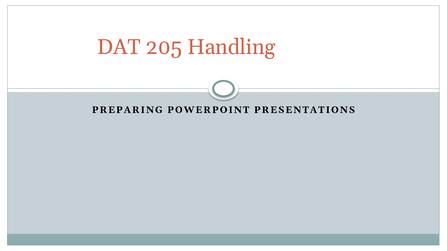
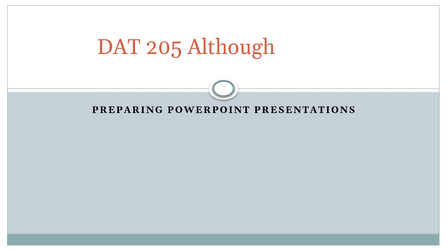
Handling: Handling -> Although (231, 47)
